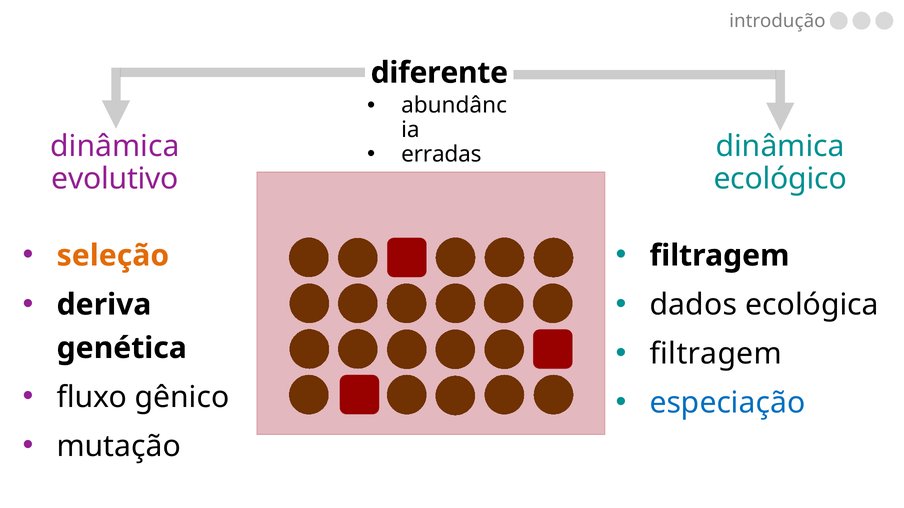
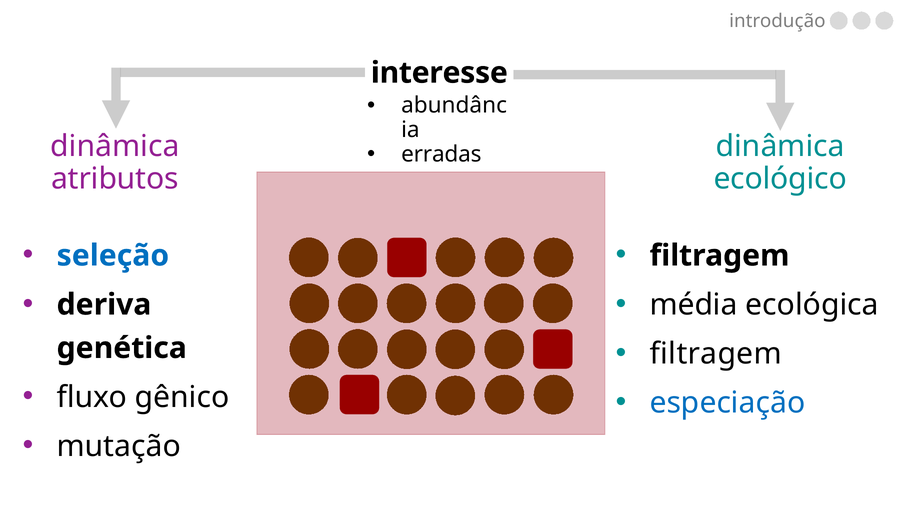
diferente: diferente -> interesse (439, 73)
evolutivo: evolutivo -> atributos (115, 179)
seleção colour: orange -> blue (113, 256)
dados: dados -> média (694, 305)
